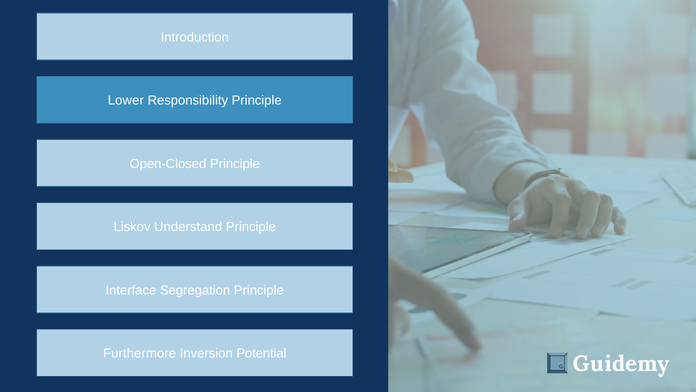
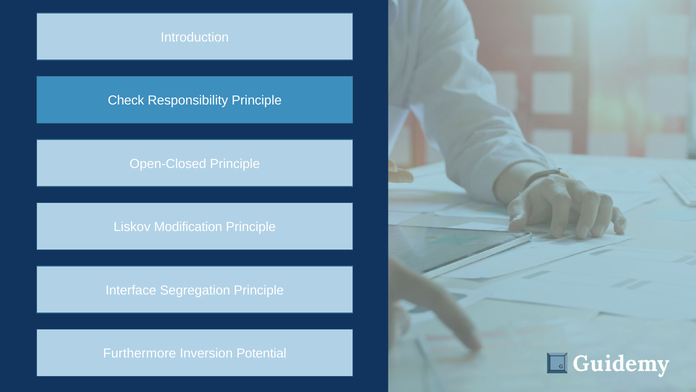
Lower: Lower -> Check (126, 101)
Understand: Understand -> Modification (188, 227)
